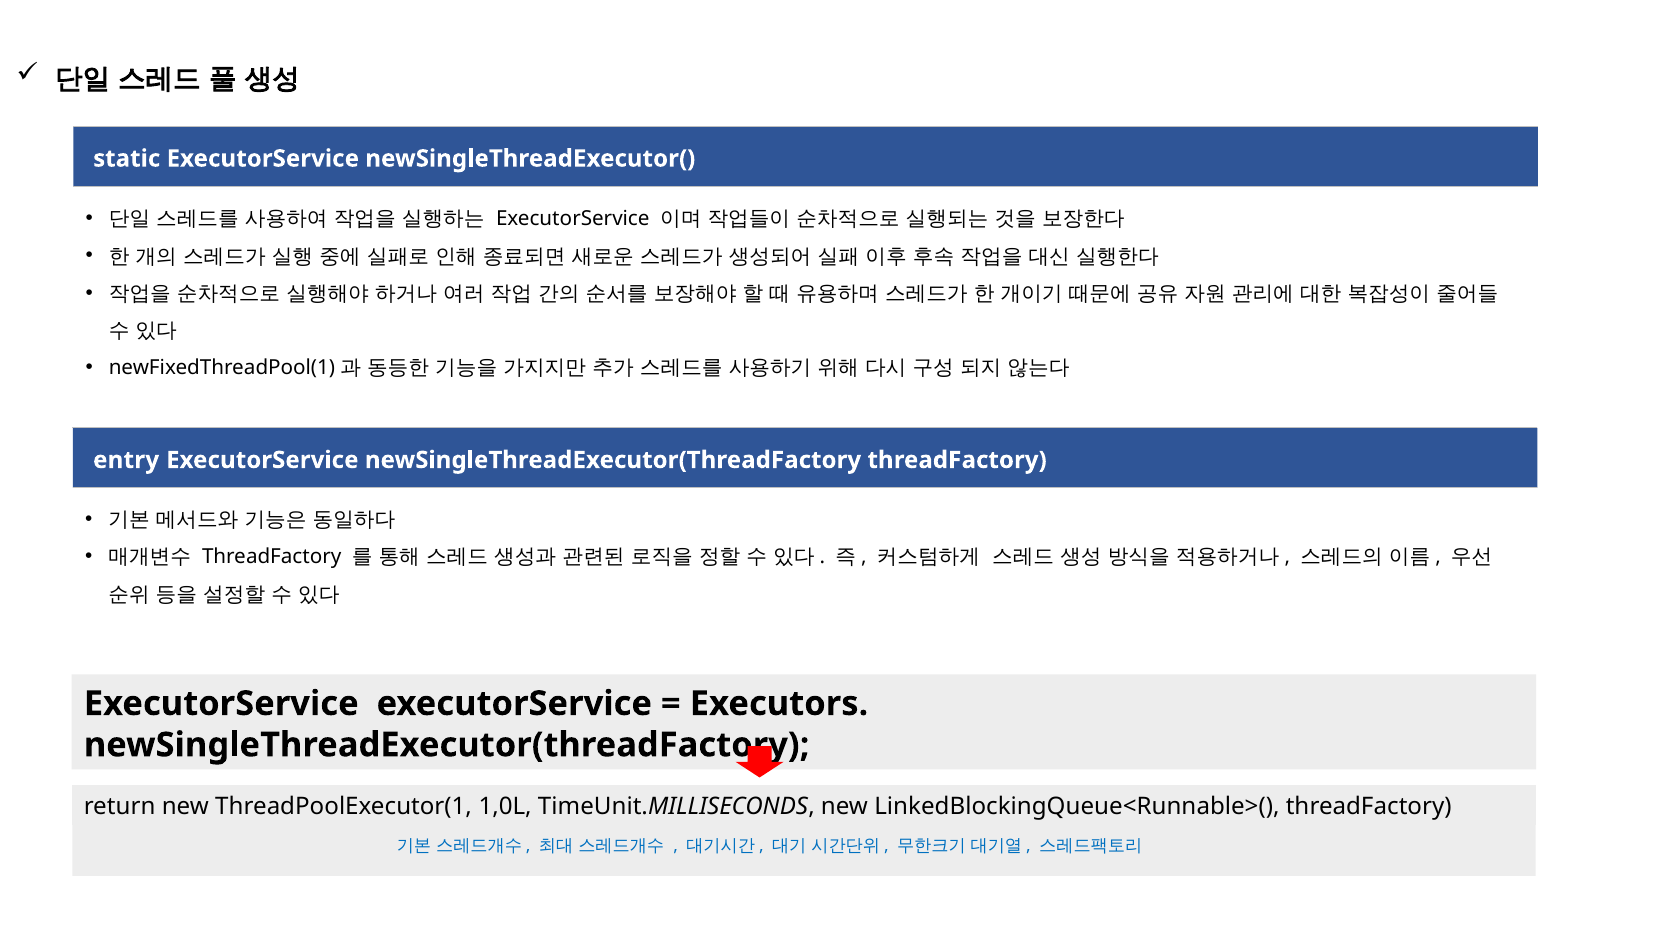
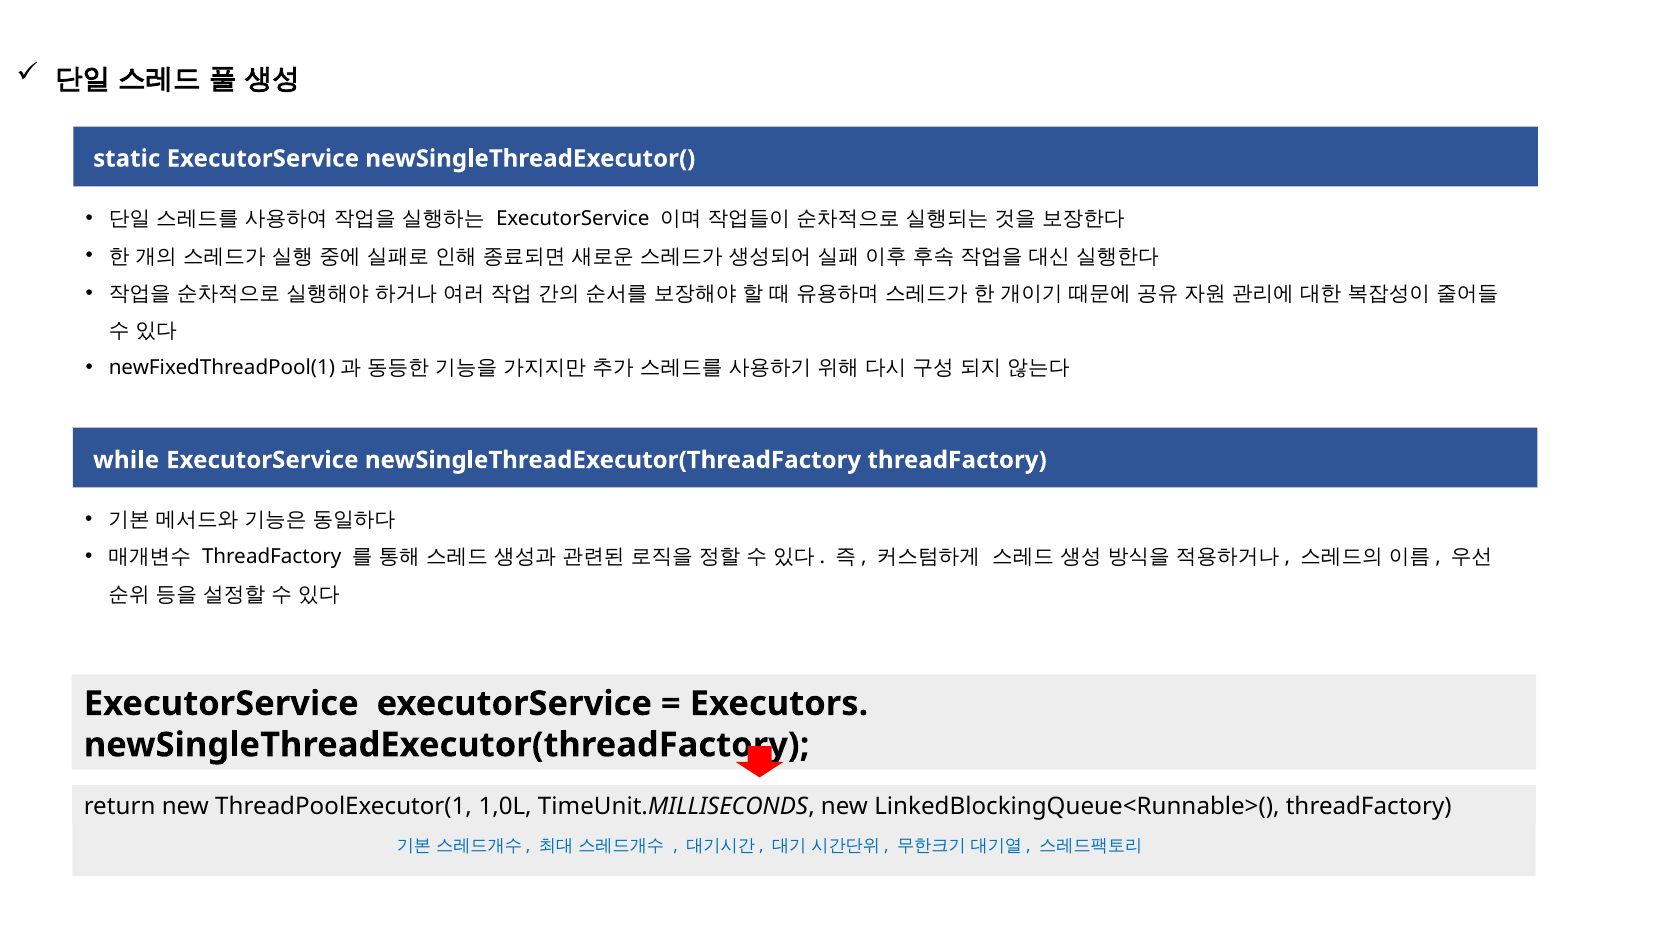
entry: entry -> while (126, 460)
